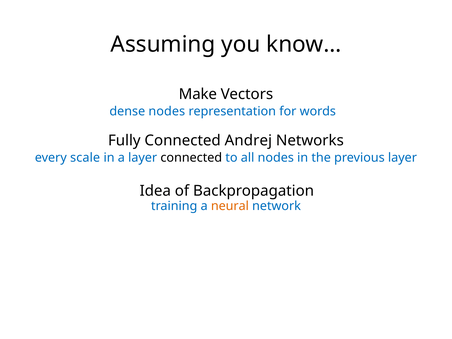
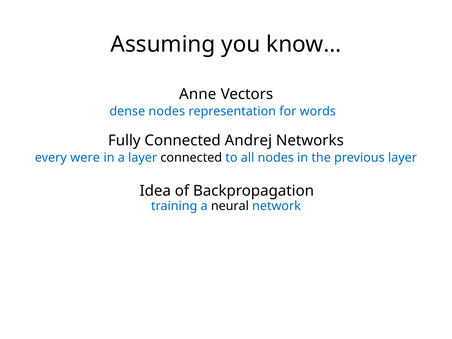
Make: Make -> Anne (198, 94)
scale: scale -> were (85, 158)
neural colour: orange -> black (230, 206)
